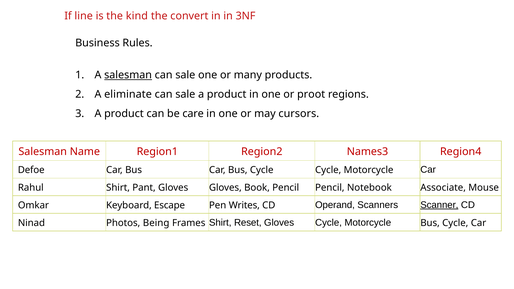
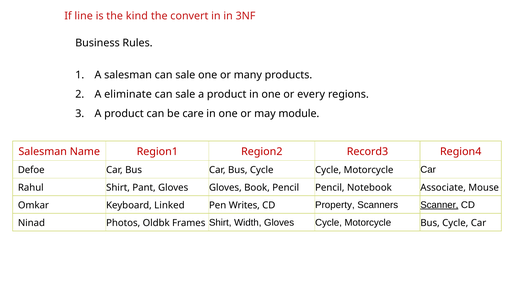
salesman underline: present -> none (128, 75)
proot: proot -> every (311, 94)
cursors: cursors -> module (299, 114)
Names3: Names3 -> Record3 (367, 152)
Escape: Escape -> Linked (169, 205)
Operand: Operand -> Property (335, 205)
Being: Being -> Oldbk (156, 223)
Reset: Reset -> Width (248, 223)
